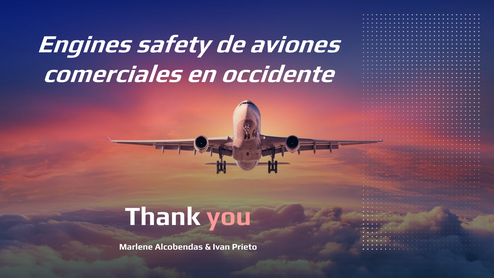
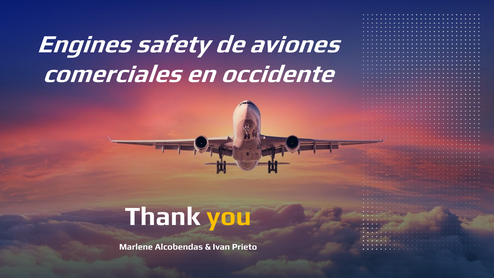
you colour: pink -> yellow (229, 217)
